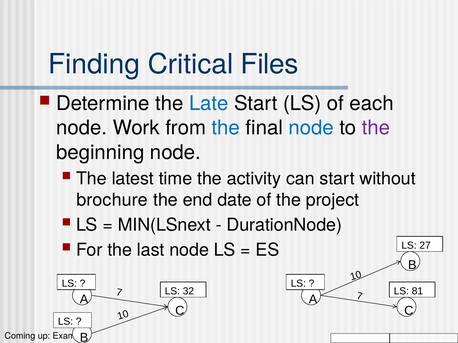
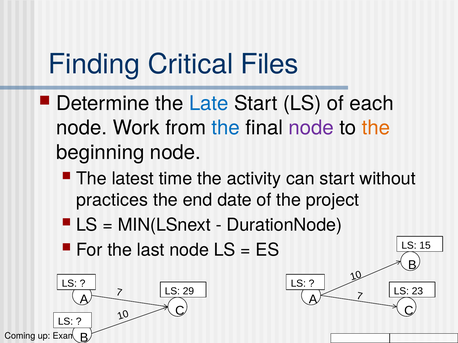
node colour: blue -> purple (311, 128)
the colour: purple -> orange (376, 128)
brochure: brochure -> practices (112, 200)
27: 27 -> 15 (425, 246)
32: 32 -> 29 (188, 291)
81: 81 -> 23 (417, 291)
